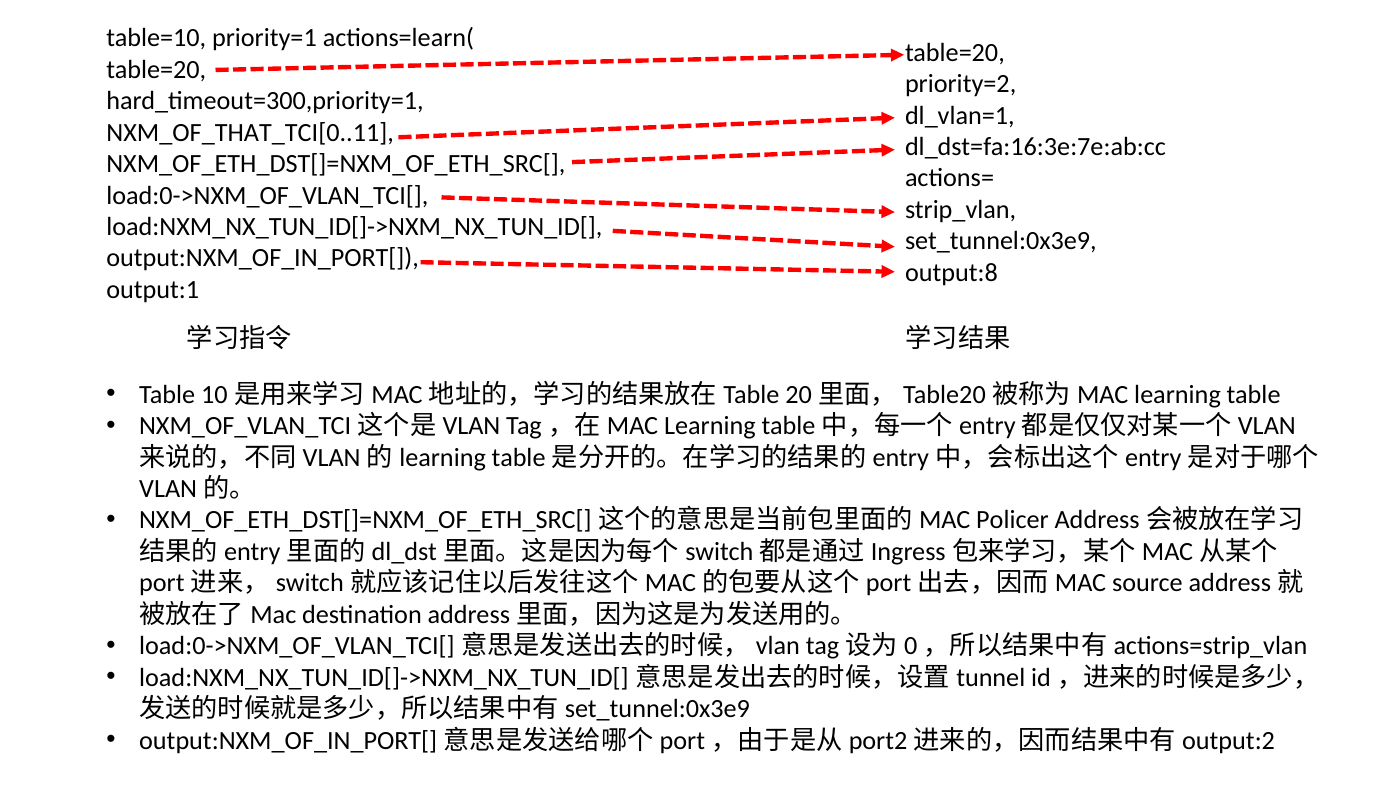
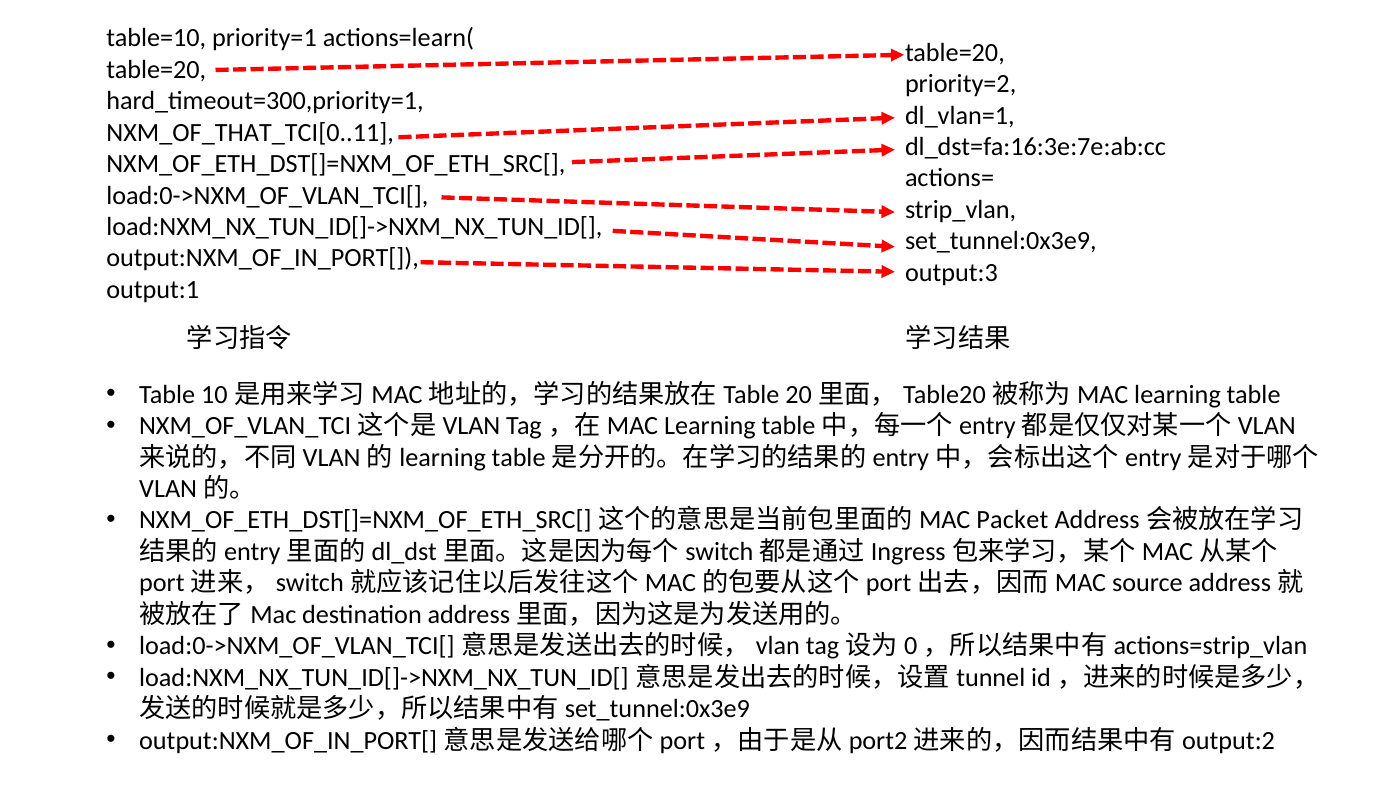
output:8: output:8 -> output:3 (951, 273)
Policer: Policer -> Packet (1012, 520)
